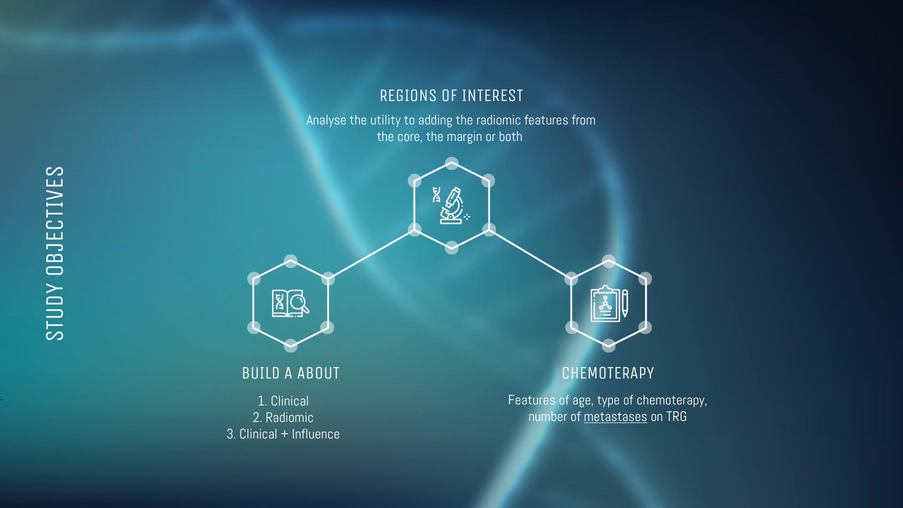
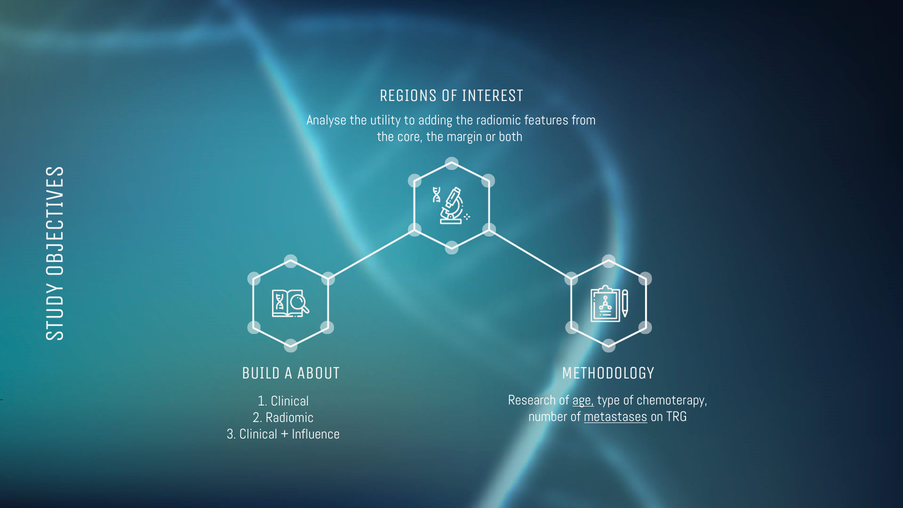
CHEMOTERAPY: CHEMOTERAPY -> METHODOLOGY (608, 373)
Features: Features -> Research (532, 400)
age underline: none -> present (583, 400)
